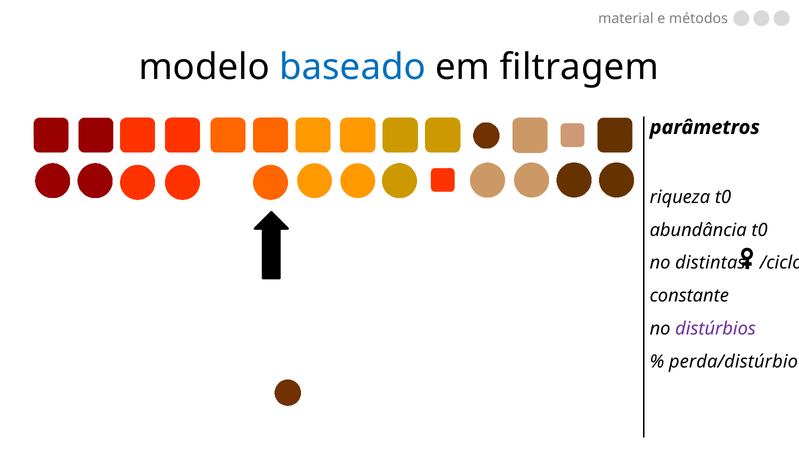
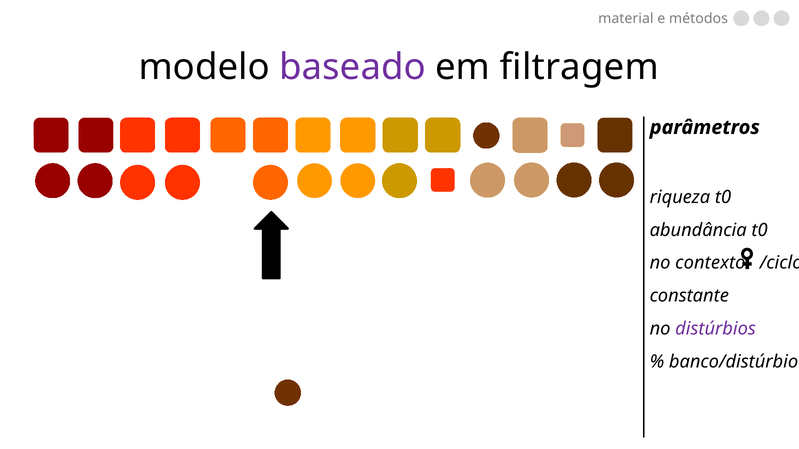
baseado colour: blue -> purple (353, 67)
distintas: distintas -> contexto (710, 263)
perda/distúrbio: perda/distúrbio -> banco/distúrbio (734, 362)
